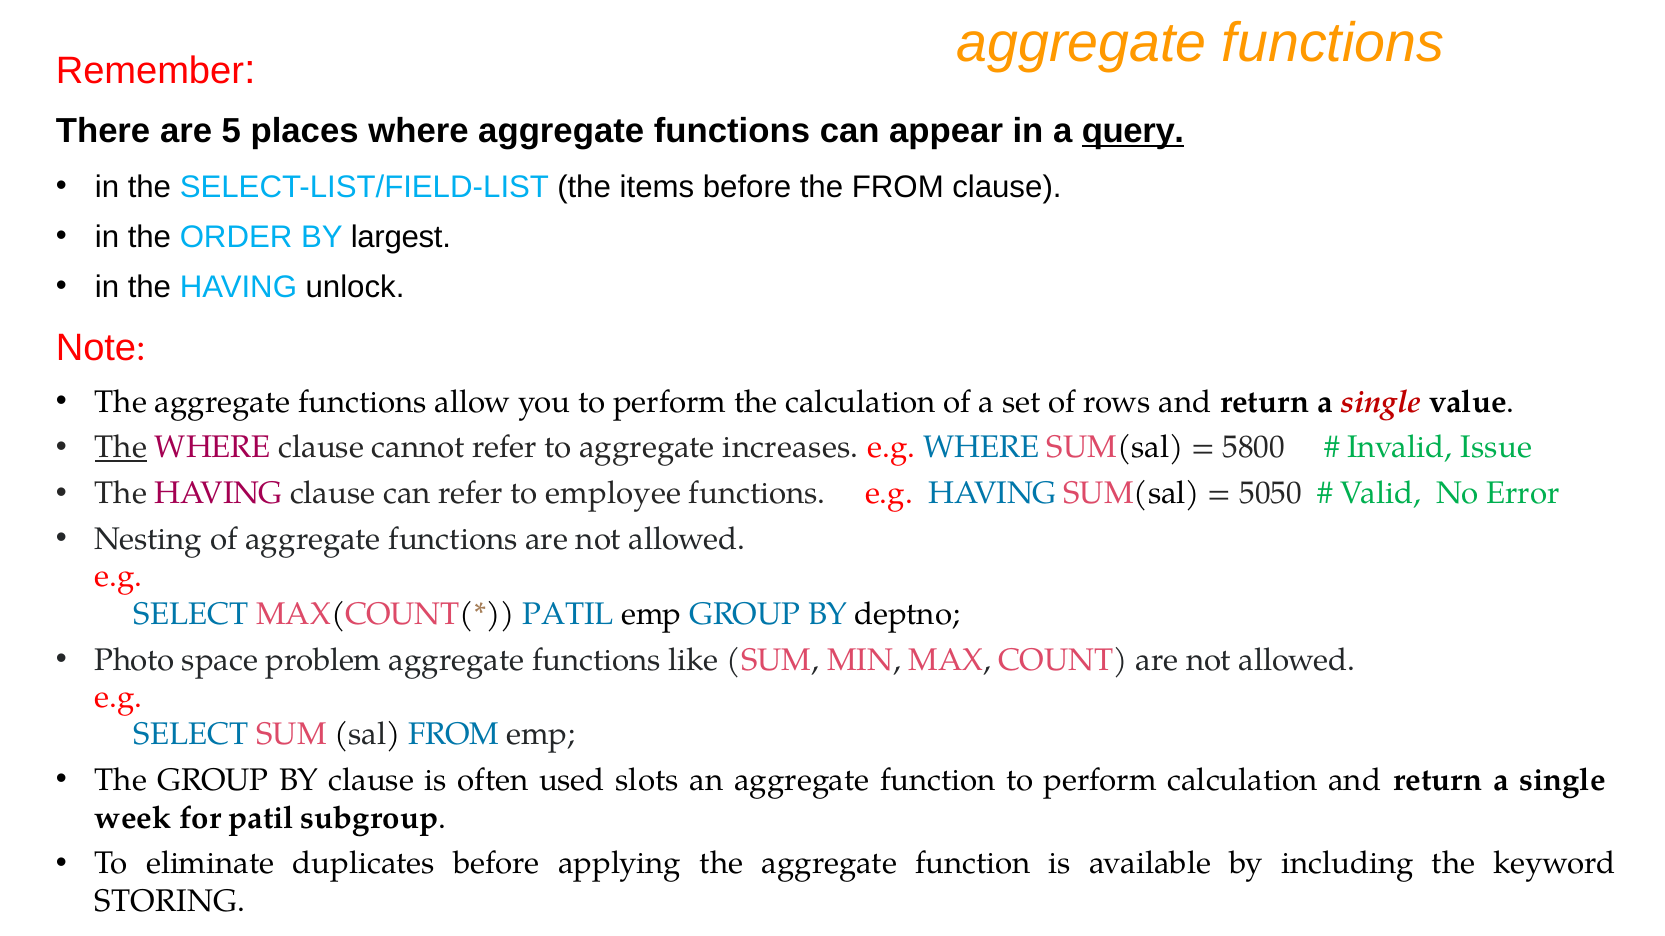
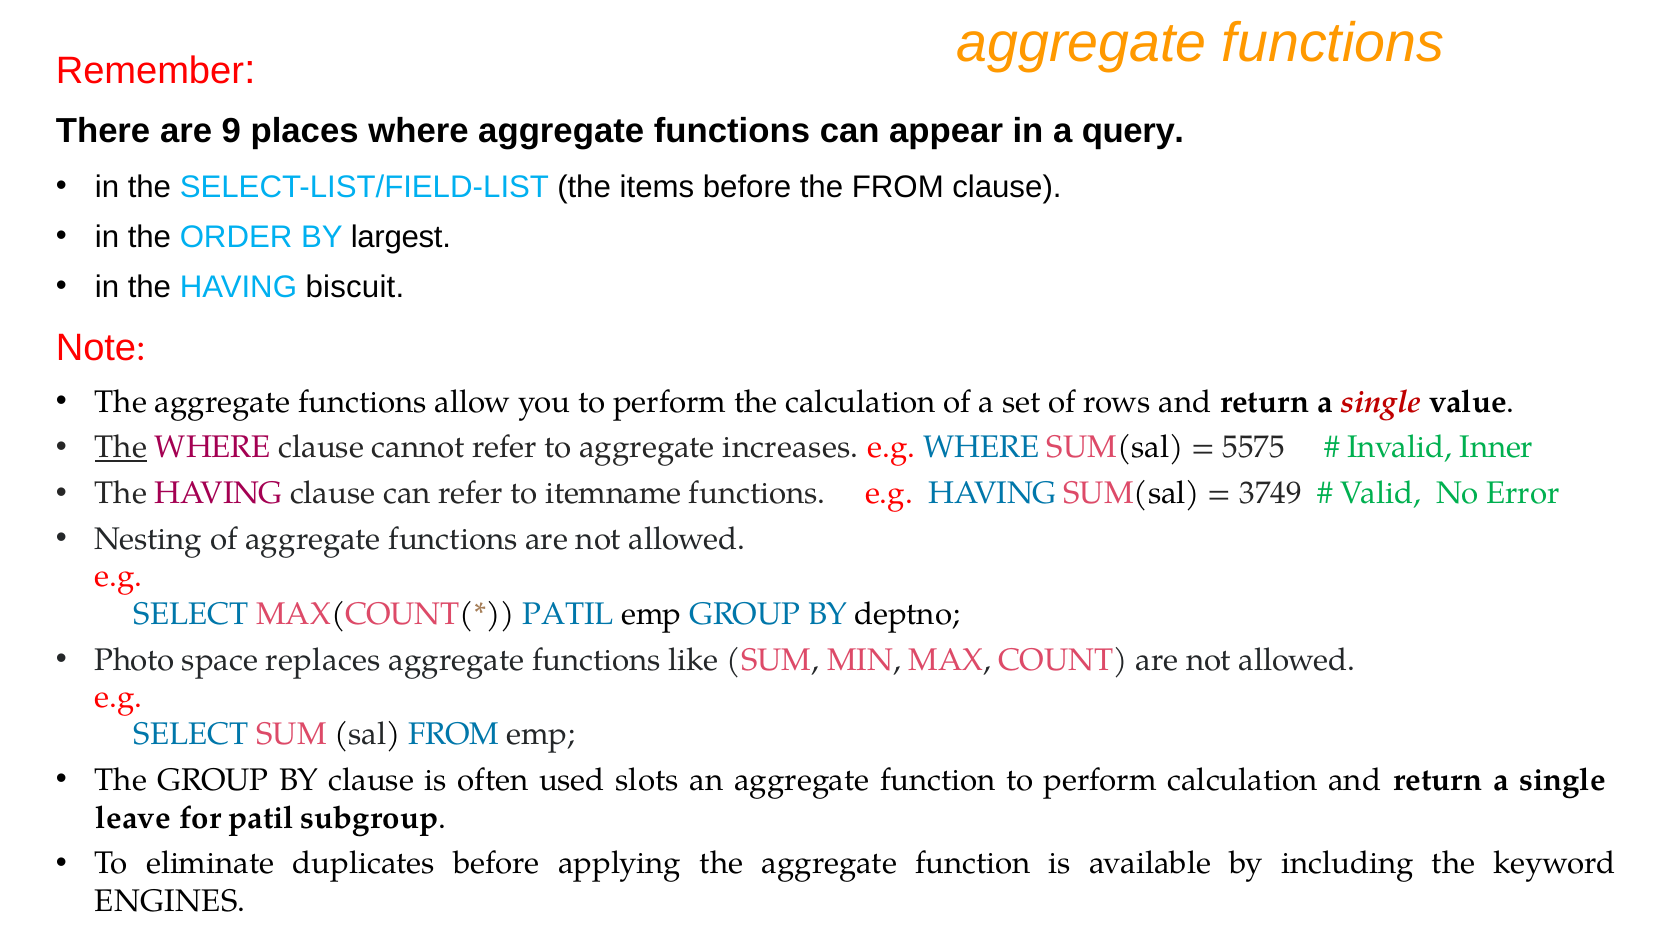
5: 5 -> 9 (231, 132)
query underline: present -> none (1133, 132)
unlock: unlock -> biscuit (355, 287)
5800: 5800 -> 5575 (1254, 448)
Issue: Issue -> Inner (1497, 448)
employee: employee -> itemname (614, 494)
5050: 5050 -> 3749 (1271, 494)
problem: problem -> replaces (323, 660)
week: week -> leave (133, 818)
STORING: STORING -> ENGINES (170, 902)
